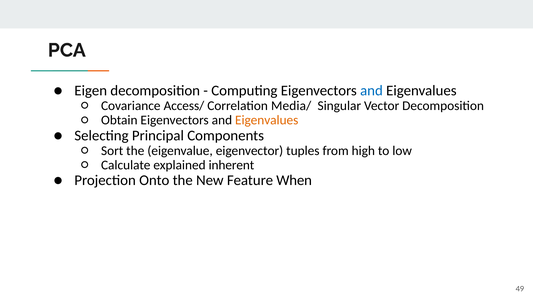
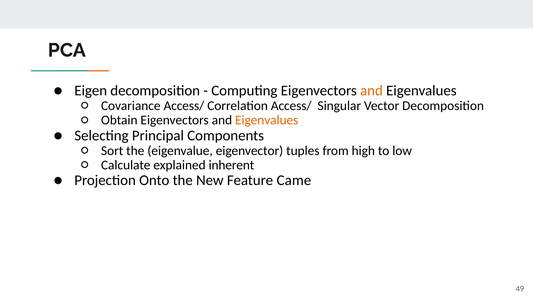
and colour: blue -> orange (371, 91)
Correlation Media/: Media/ -> Access/ (291, 106)
When: When -> Came (294, 180)
